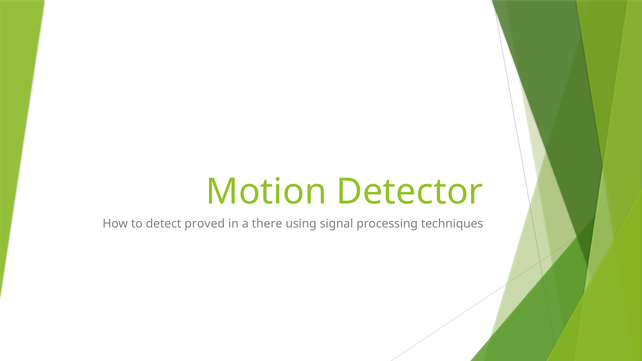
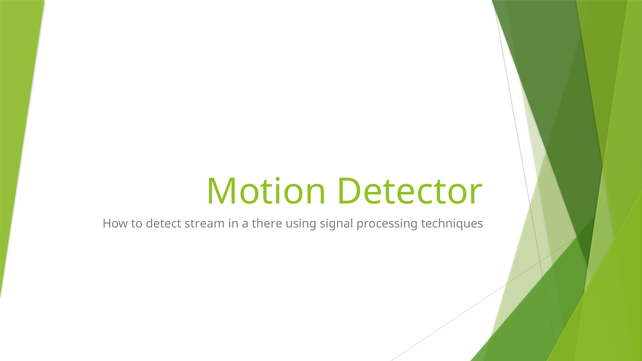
proved: proved -> stream (205, 224)
